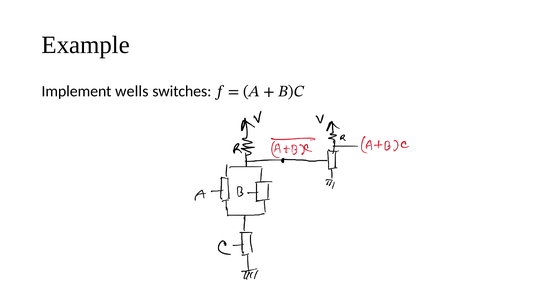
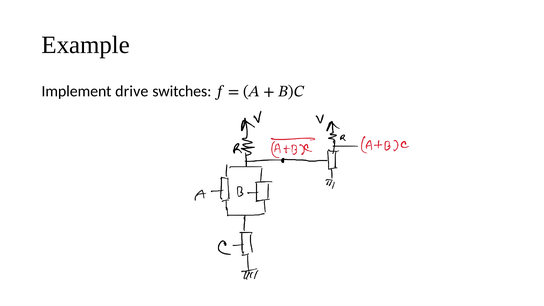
wells: wells -> drive (132, 91)
